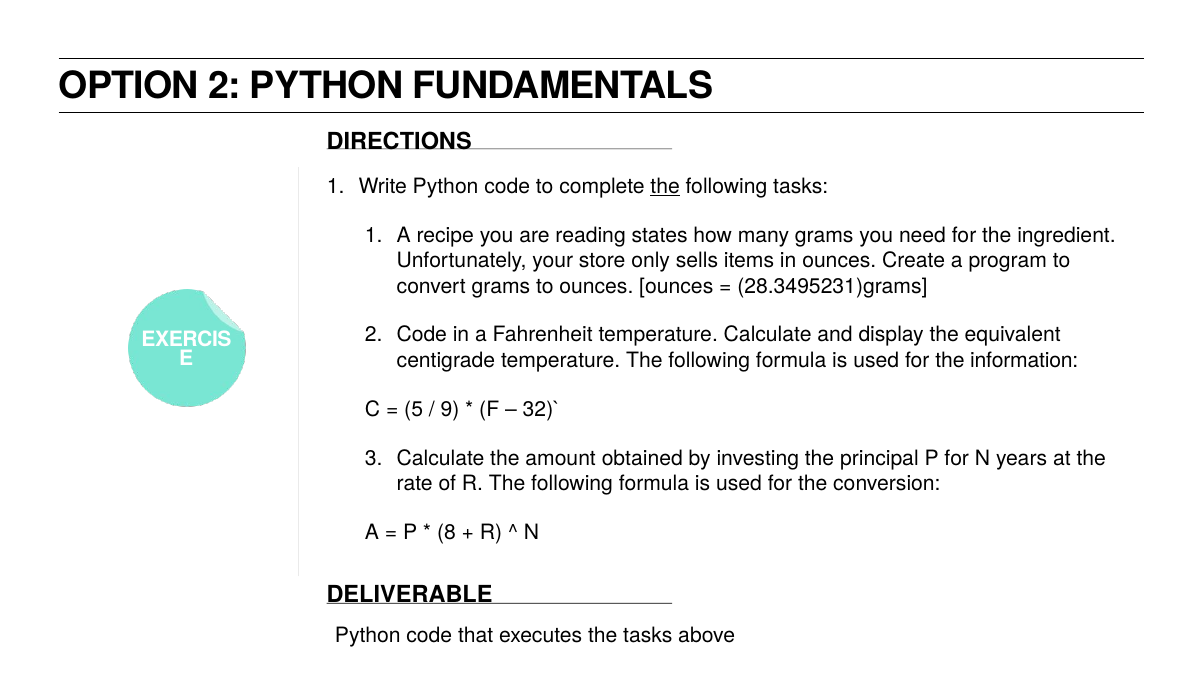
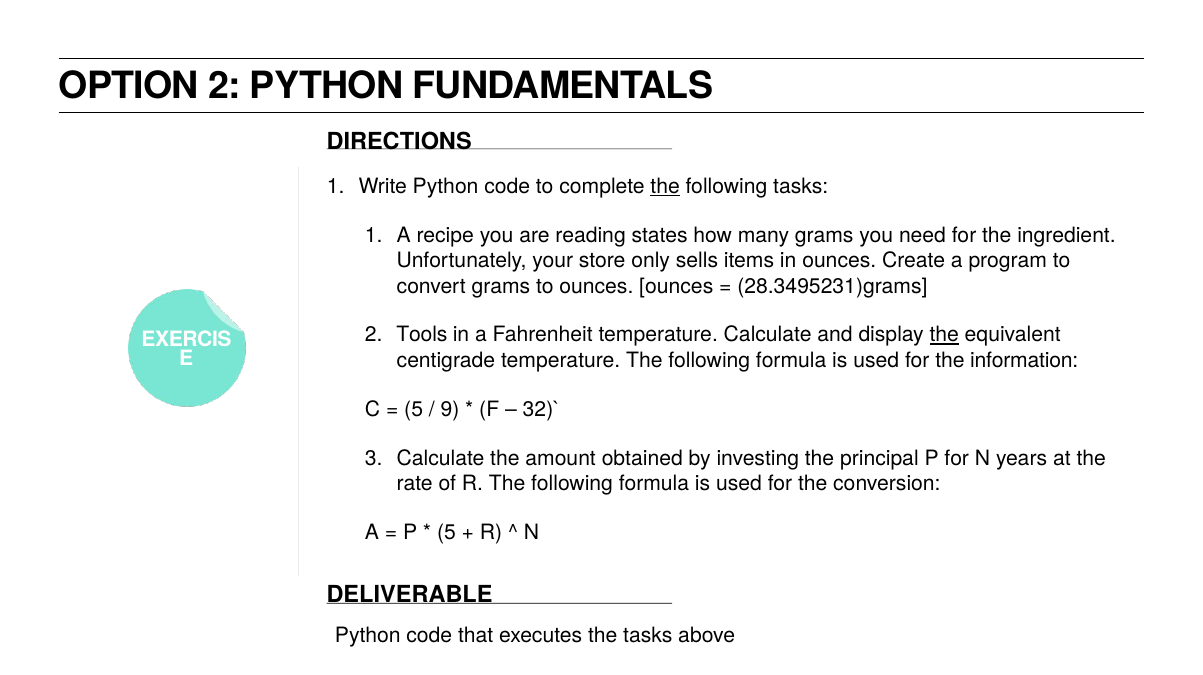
2 Code: Code -> Tools (422, 335)
the underline: none -> present (944, 335)
8: 8 -> 5 (446, 533)
